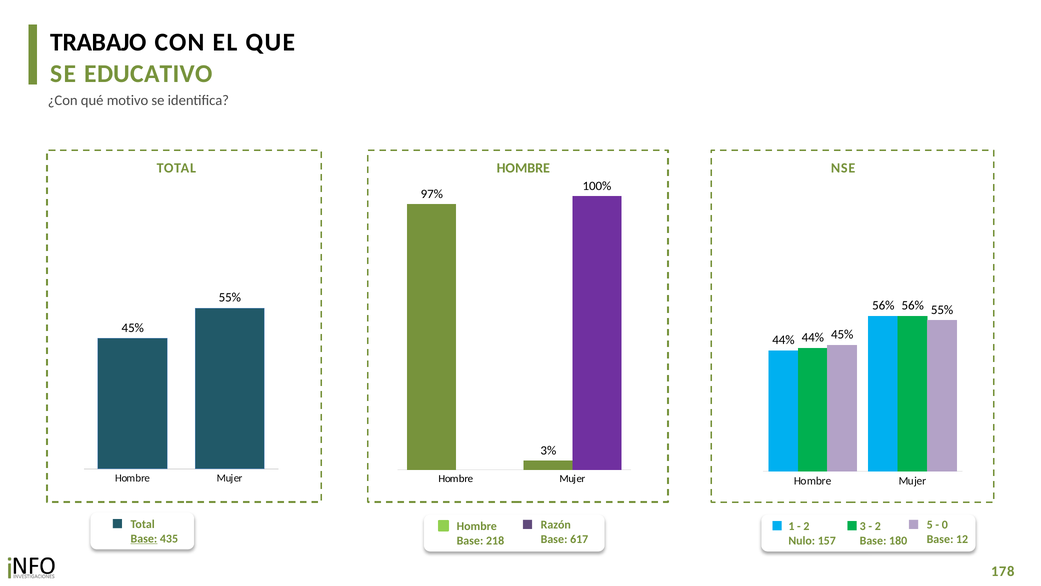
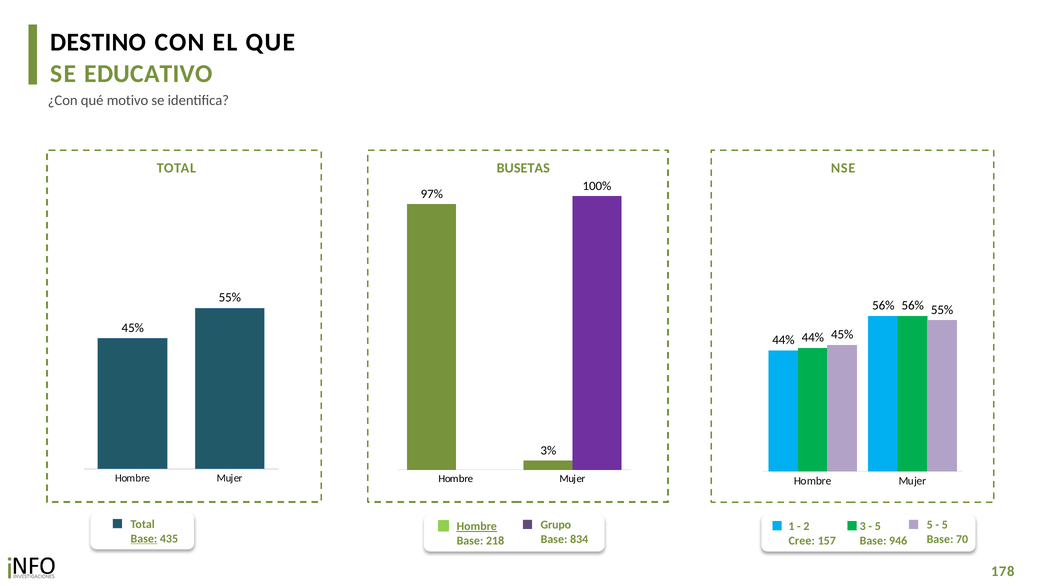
TRABAJO: TRABAJO -> DESTINO (98, 42)
TOTAL HOMBRE: HOMBRE -> BUSETAS (523, 168)
Razón: Razón -> Grupo (556, 525)
0: 0 -> 5 (945, 525)
Hombre underline: none -> present (477, 526)
2: 2 -> 5 (878, 526)
617: 617 -> 834 (579, 539)
12: 12 -> 70 (962, 539)
Nulo: Nulo -> Cree (802, 540)
180: 180 -> 946 (898, 540)
